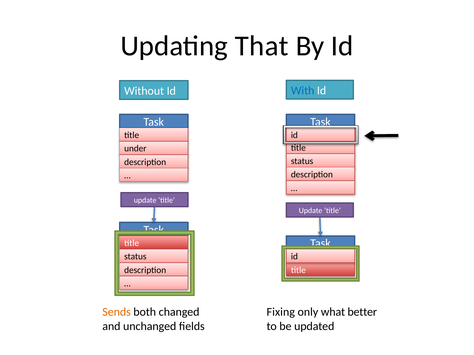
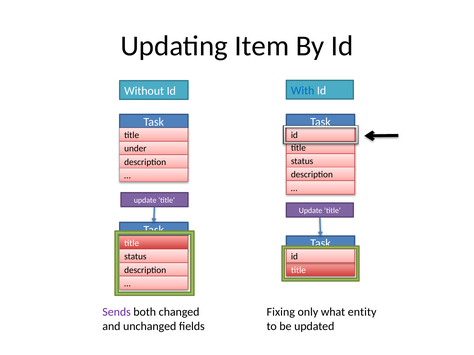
That: That -> Item (262, 46)
Sends colour: orange -> purple (117, 312)
better: better -> entity (362, 312)
